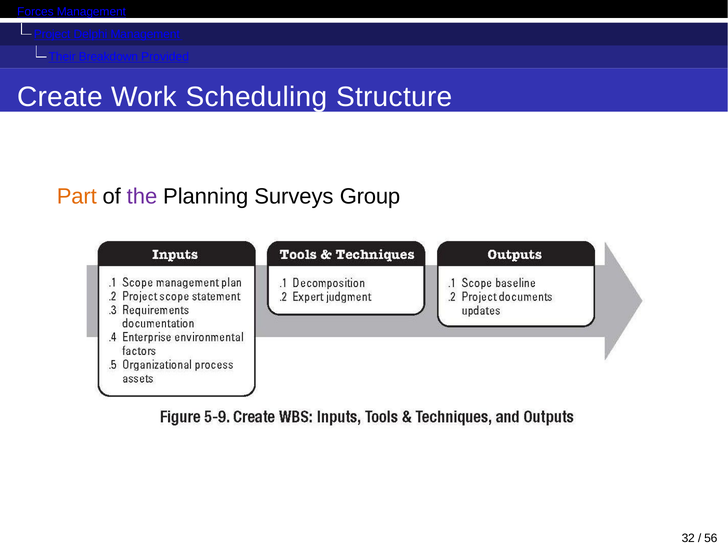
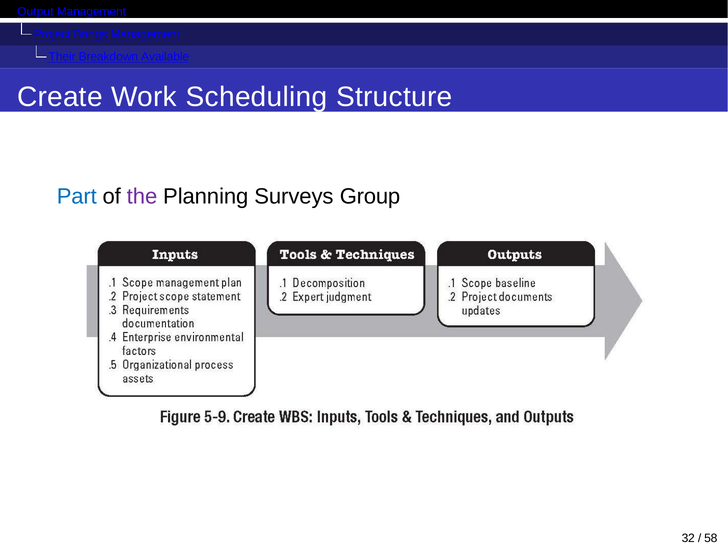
Forces: Forces -> Output (35, 12)
Delphi: Delphi -> Brings (90, 34)
Provided: Provided -> Available (165, 57)
Part colour: orange -> blue (77, 196)
56: 56 -> 58 (711, 538)
